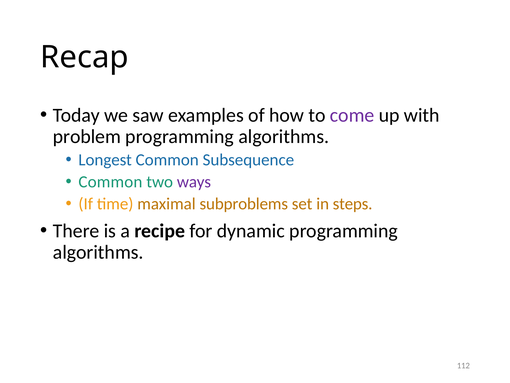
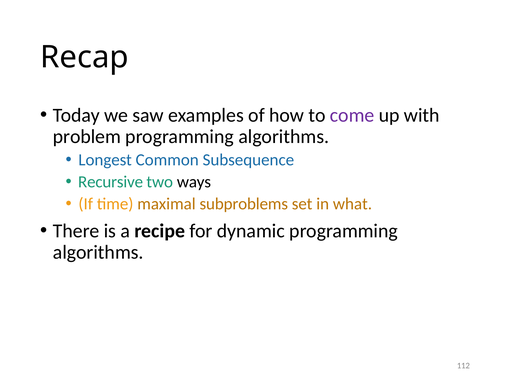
Common: Common -> Recursive (111, 182)
ways colour: purple -> black (194, 182)
steps: steps -> what (353, 204)
